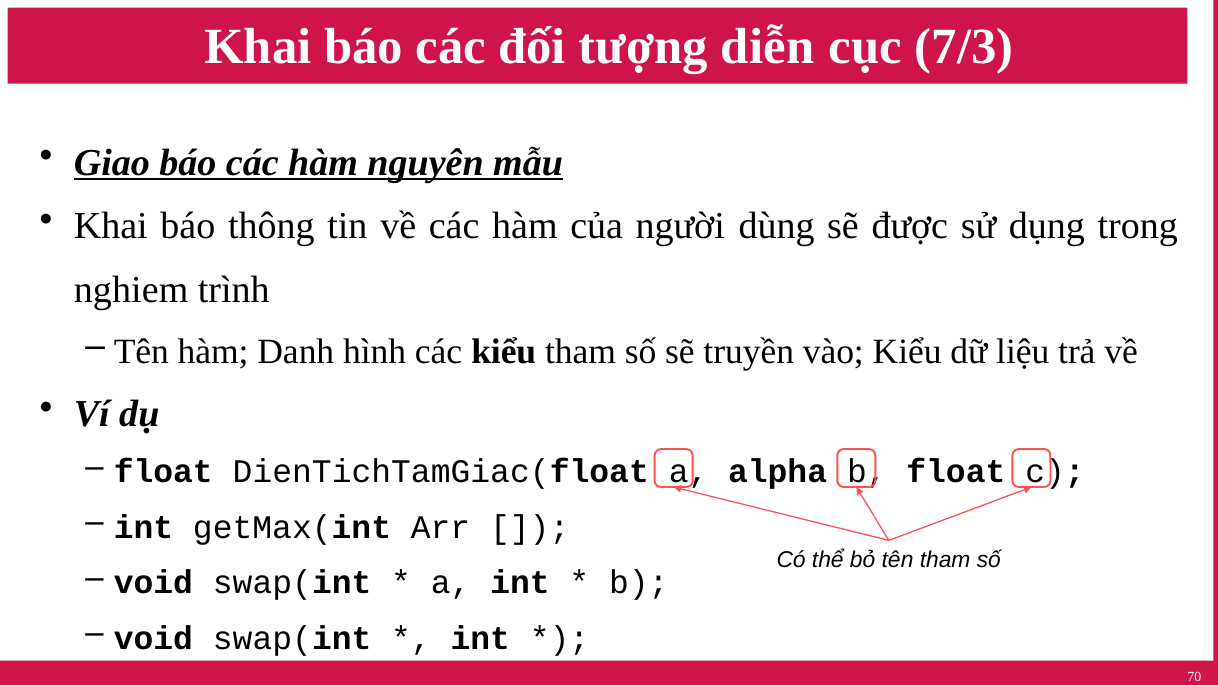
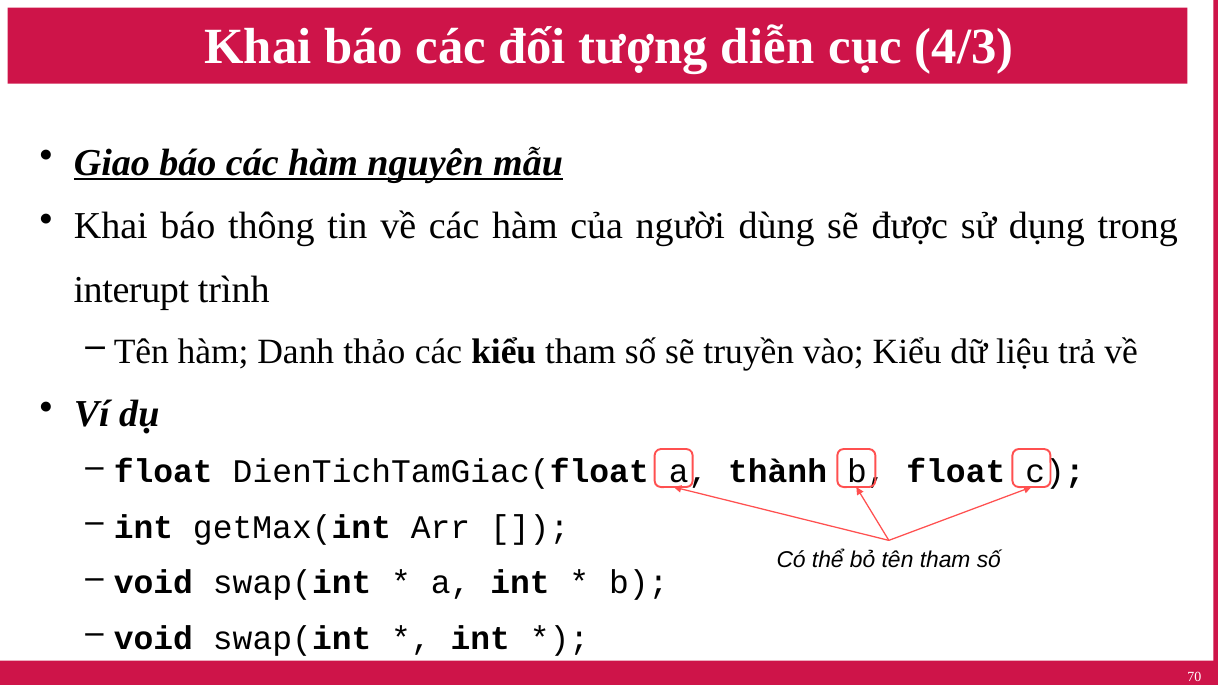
7/3: 7/3 -> 4/3 (964, 47)
nghiem: nghiem -> interupt (131, 290)
hình: hình -> thảo (374, 351)
alpha: alpha -> thành (778, 472)
